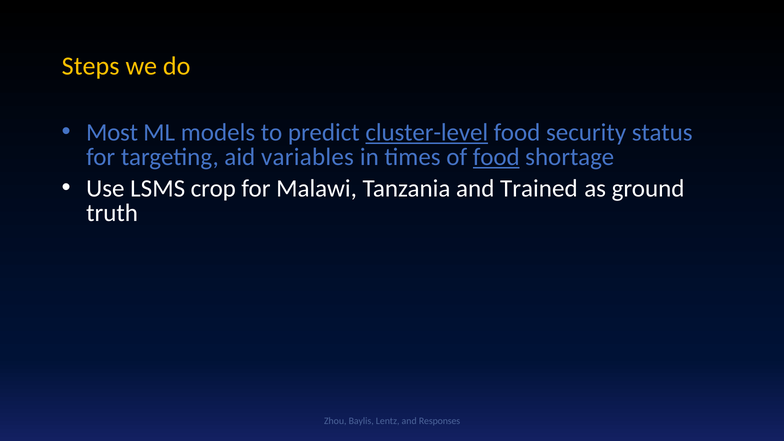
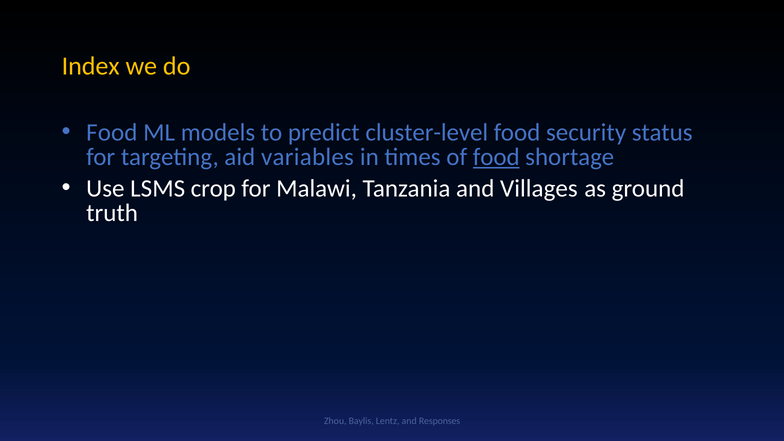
Steps: Steps -> Index (91, 66)
Most: Most -> Food (112, 133)
cluster-level underline: present -> none (427, 133)
Trained: Trained -> Villages (539, 189)
